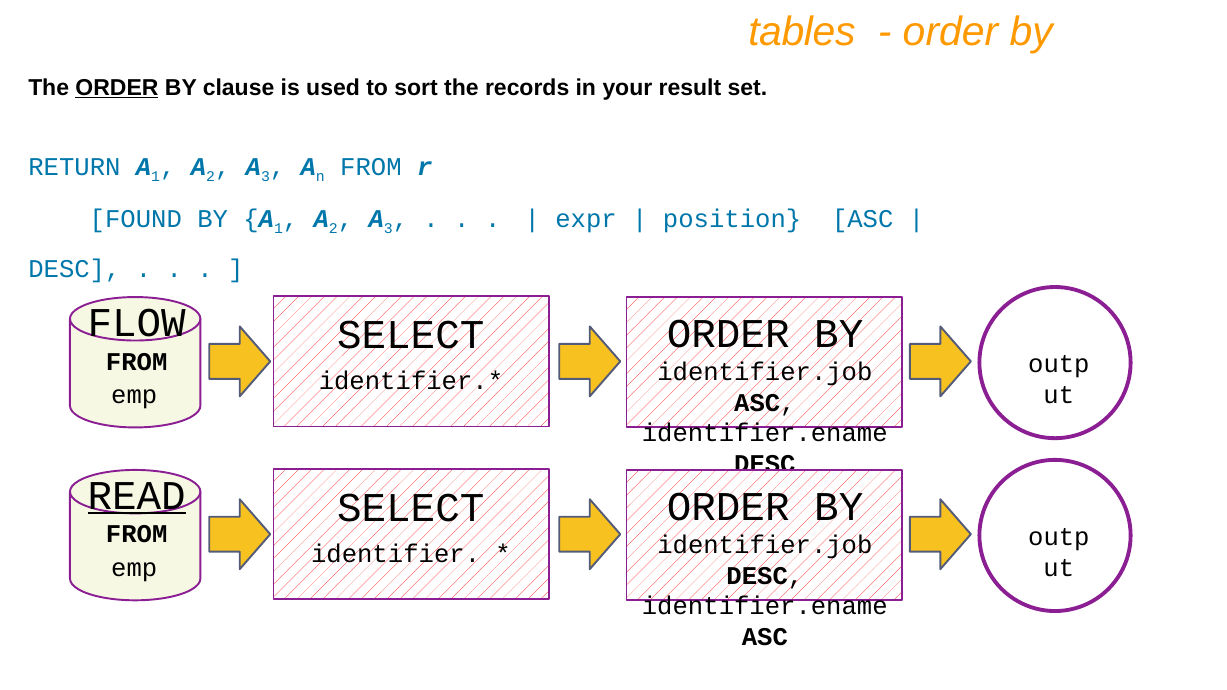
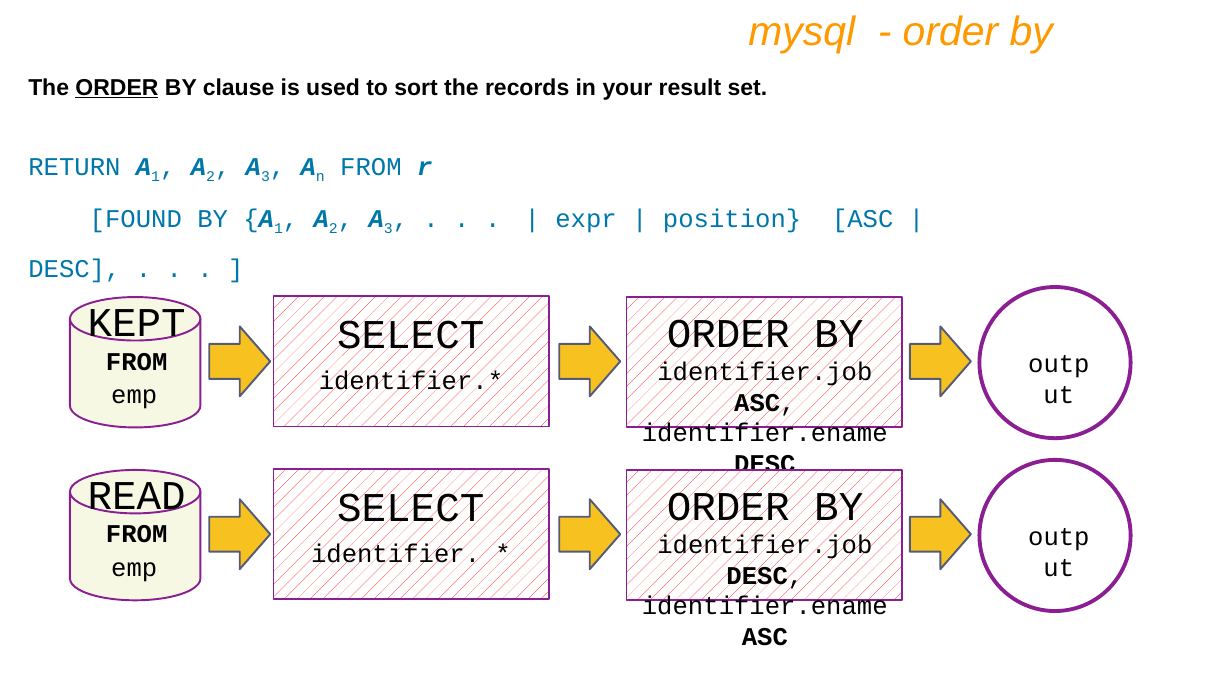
tables: tables -> mysql (802, 32)
FLOW: FLOW -> KEPT (137, 323)
READ underline: present -> none (137, 496)
